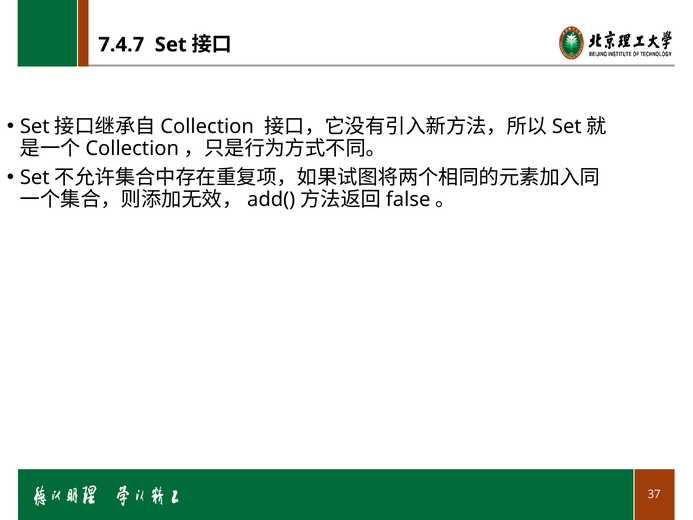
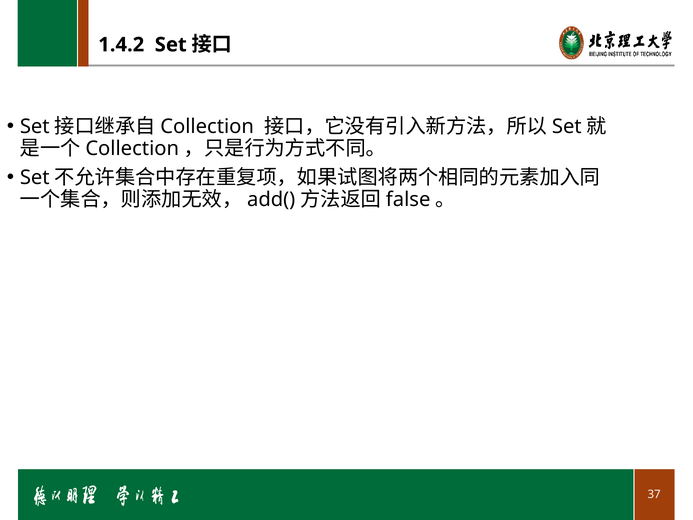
7.4.7: 7.4.7 -> 1.4.2 (121, 45)
